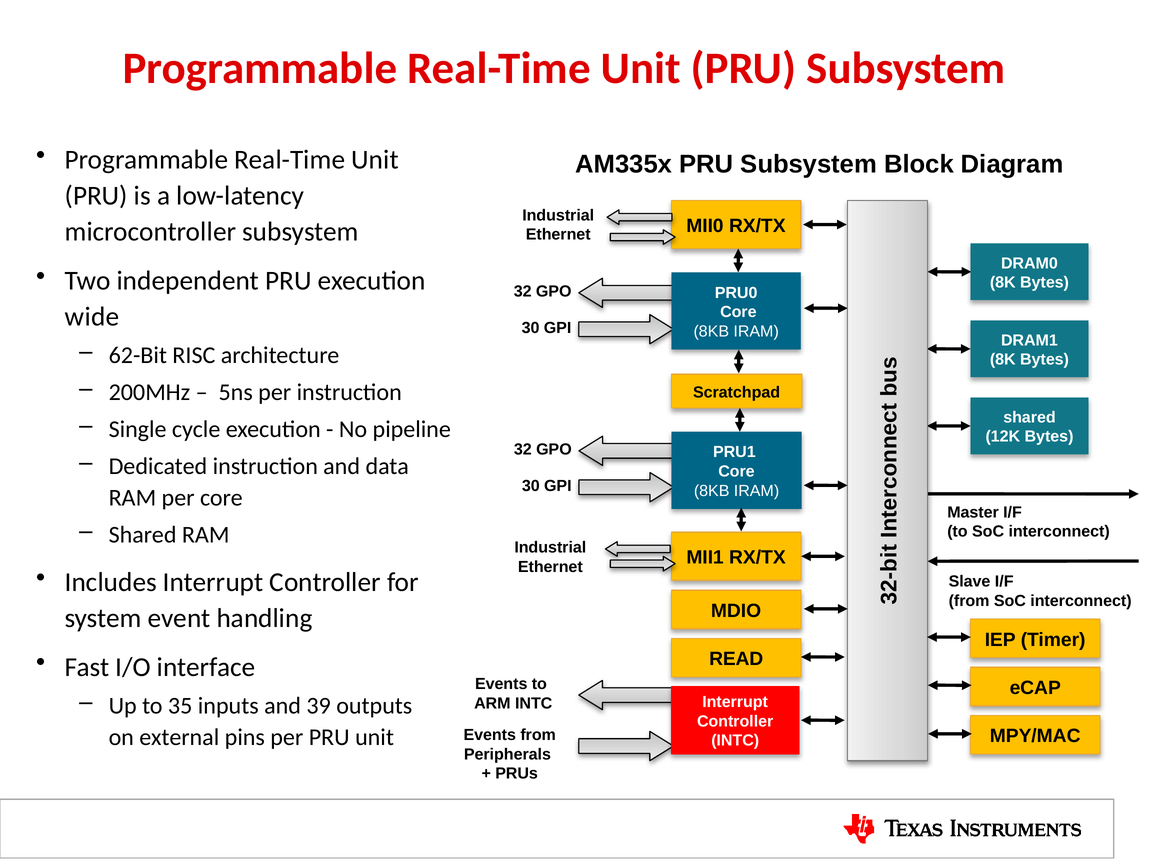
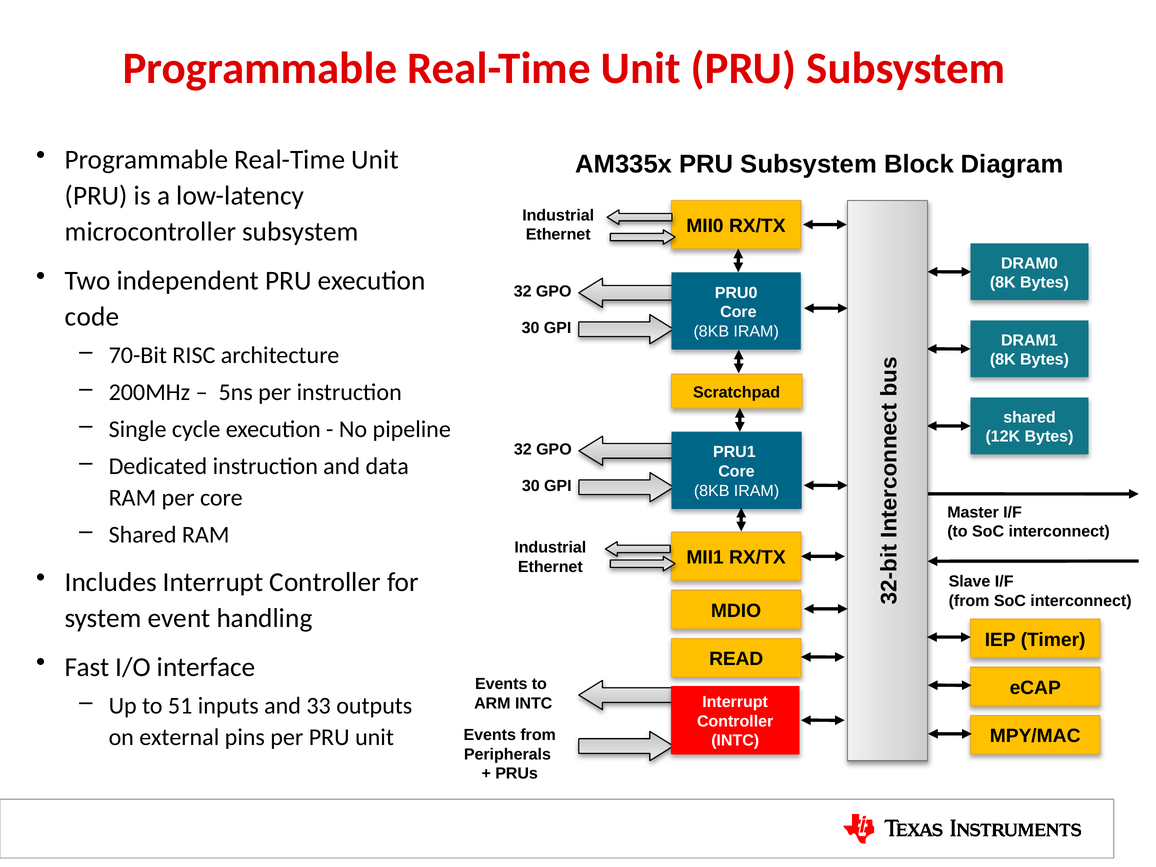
wide: wide -> code (92, 317)
62-Bit: 62-Bit -> 70-Bit (138, 356)
35: 35 -> 51 (180, 706)
39: 39 -> 33 (319, 706)
